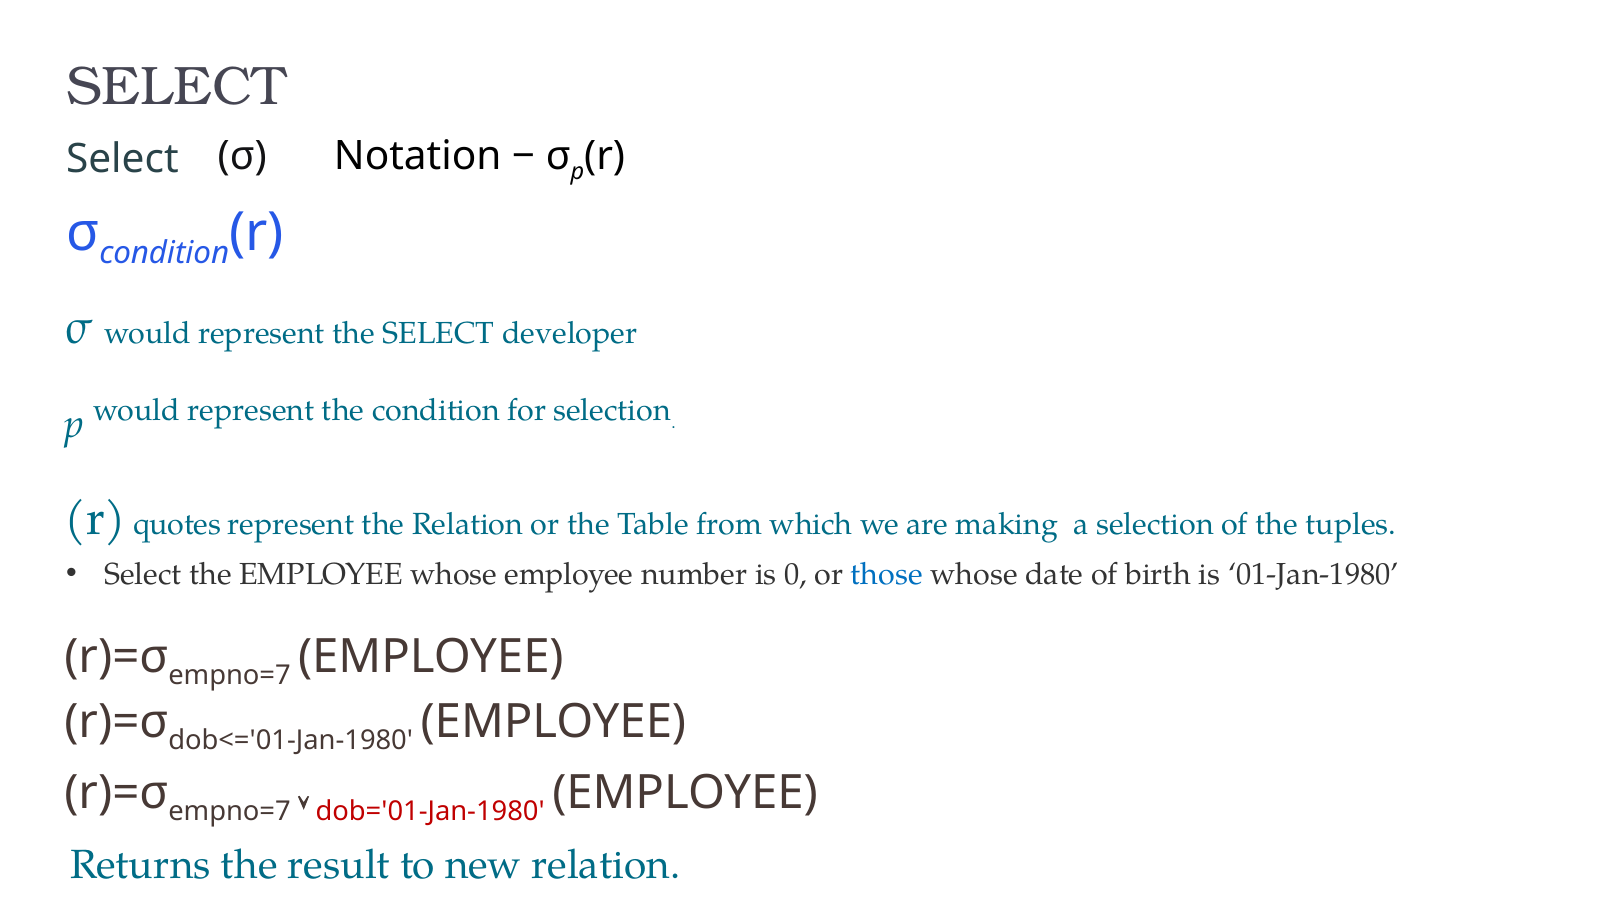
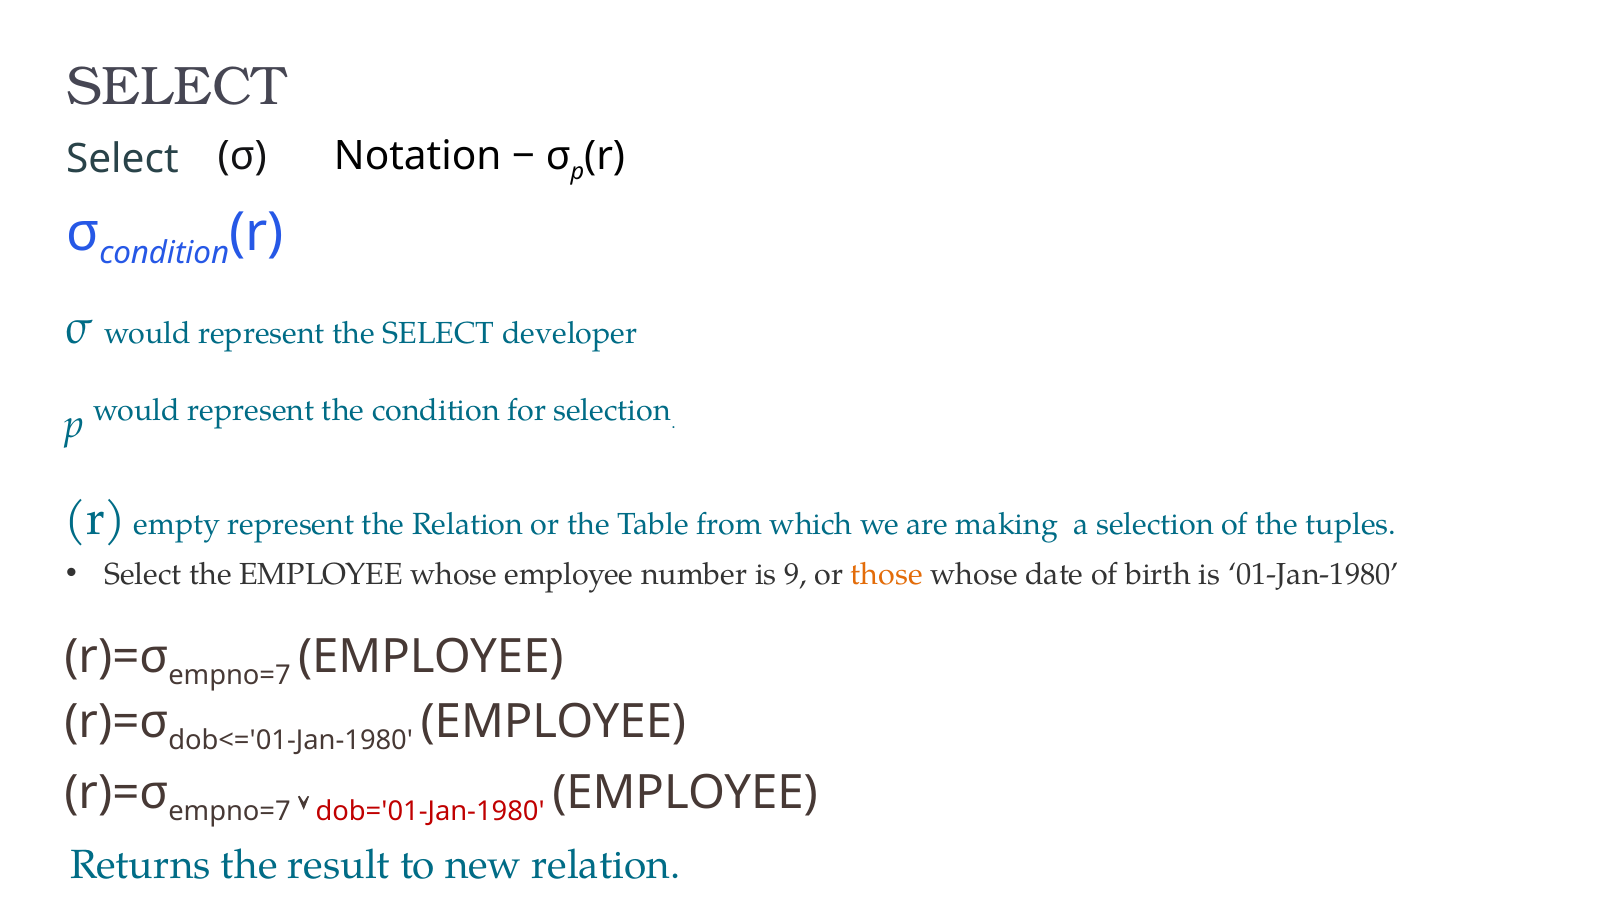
quotes: quotes -> empty (177, 524)
0: 0 -> 9 (796, 574)
those colour: blue -> orange (887, 574)
